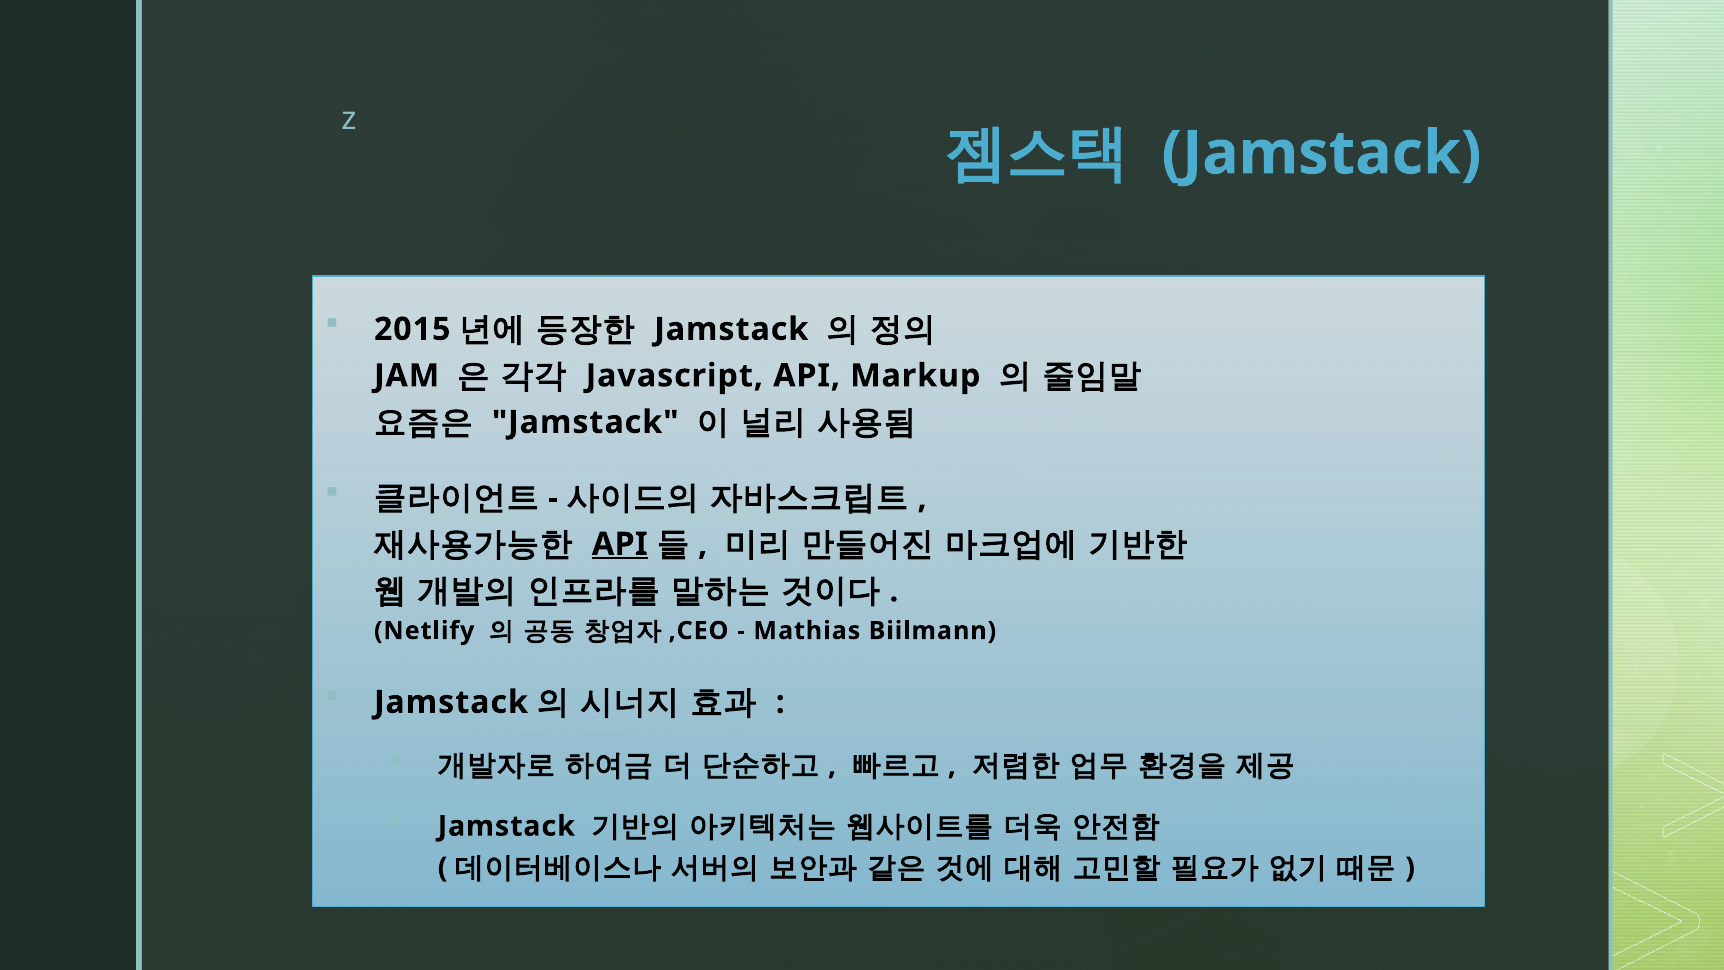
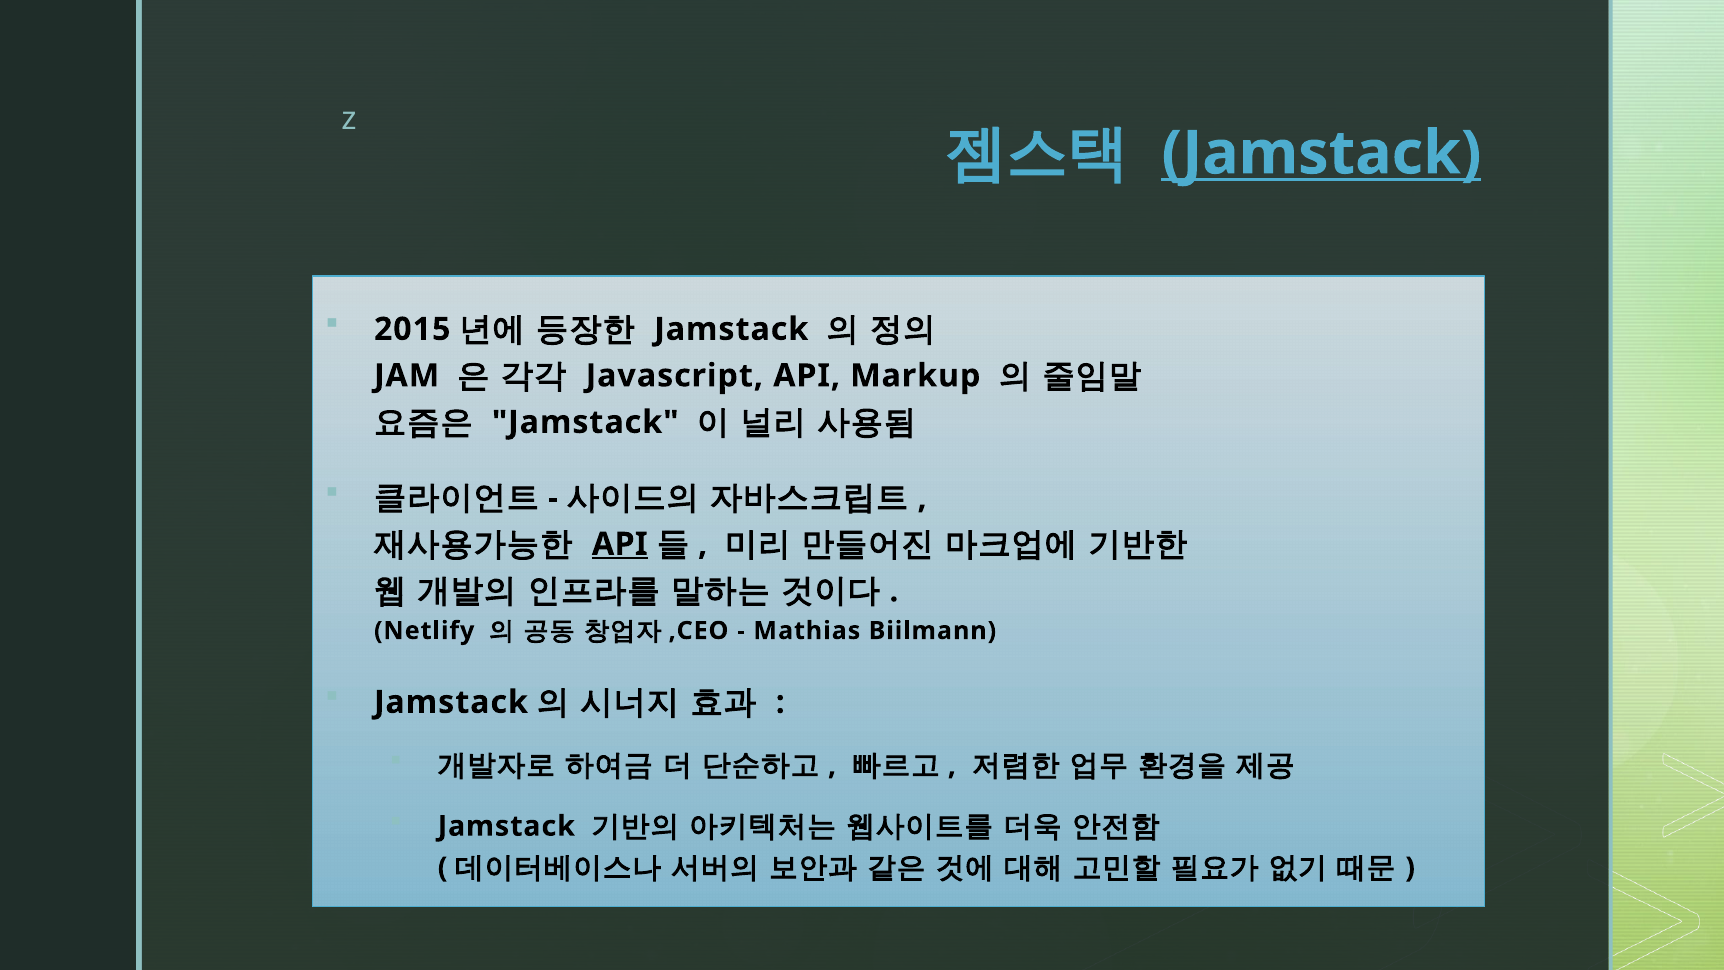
Jamstack underline: none -> present (1321, 153)
